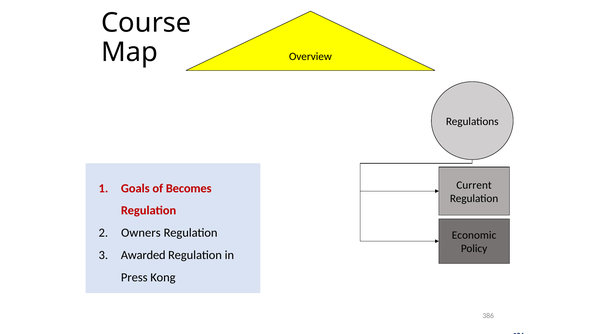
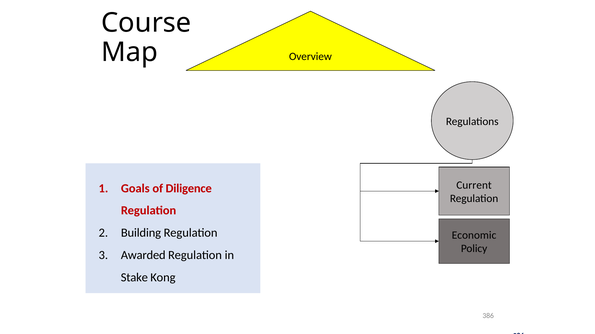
Becomes: Becomes -> Diligence (189, 189)
Owners: Owners -> Building (141, 233)
Press: Press -> Stake (134, 278)
